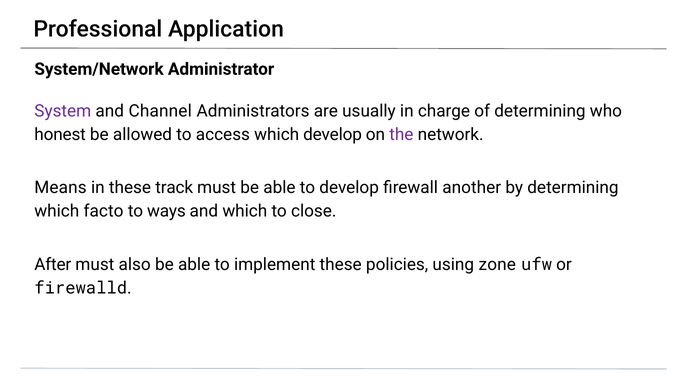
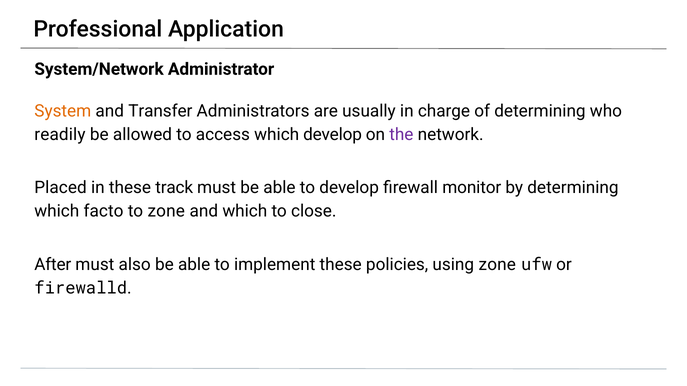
System colour: purple -> orange (63, 111)
Channel: Channel -> Transfer (160, 111)
honest: honest -> readily (60, 135)
Means: Means -> Placed (61, 188)
another: another -> monitor (472, 188)
to ways: ways -> zone (166, 212)
